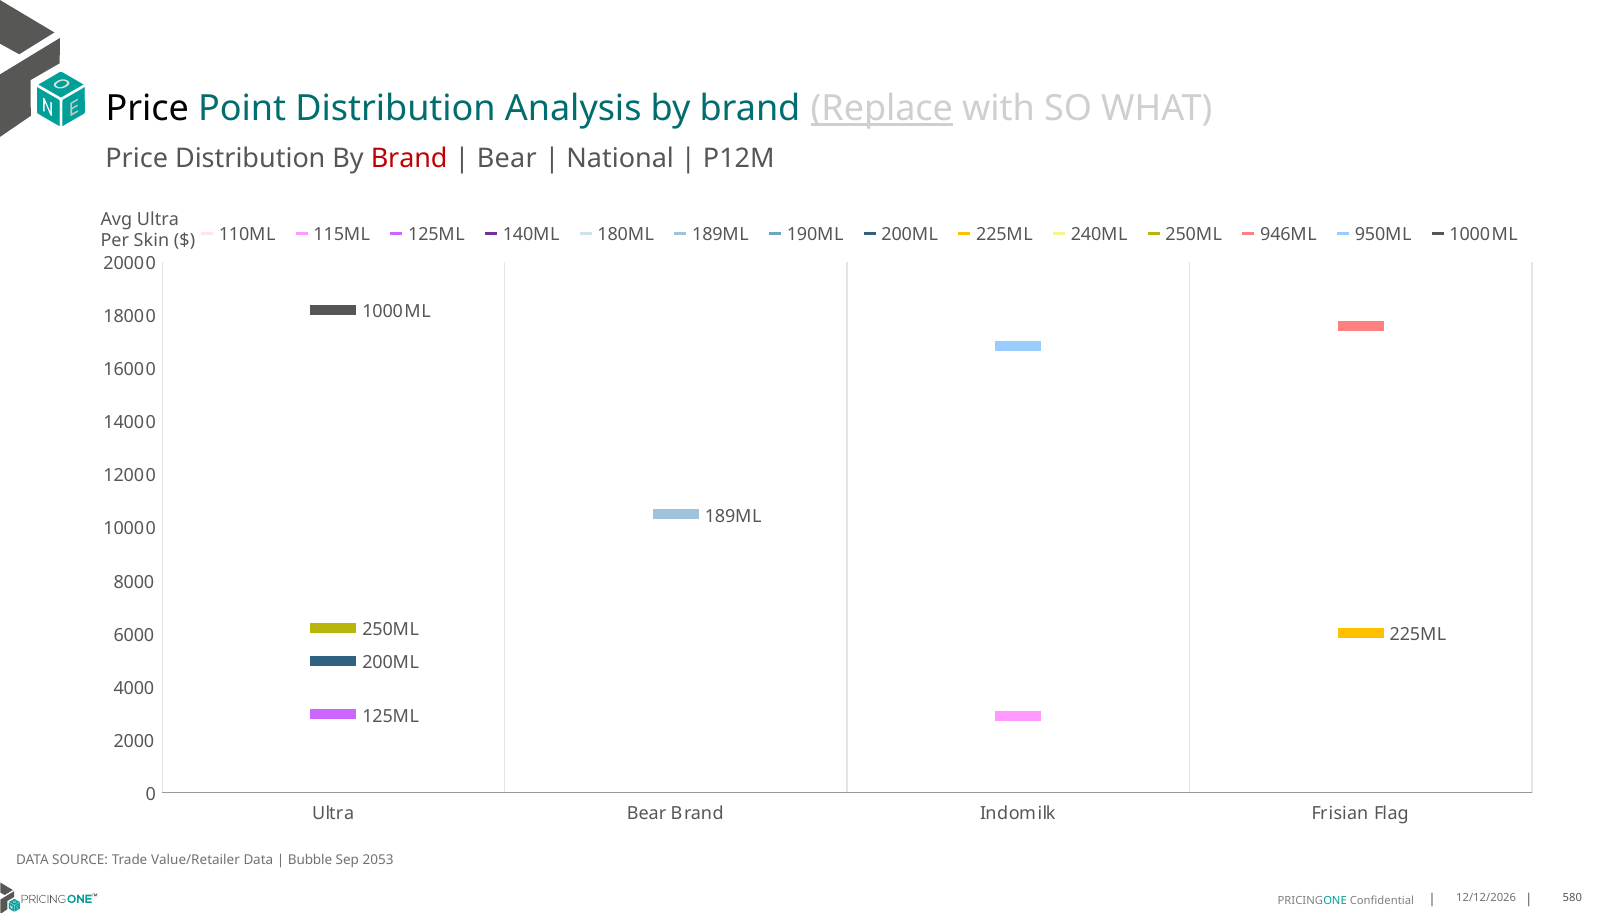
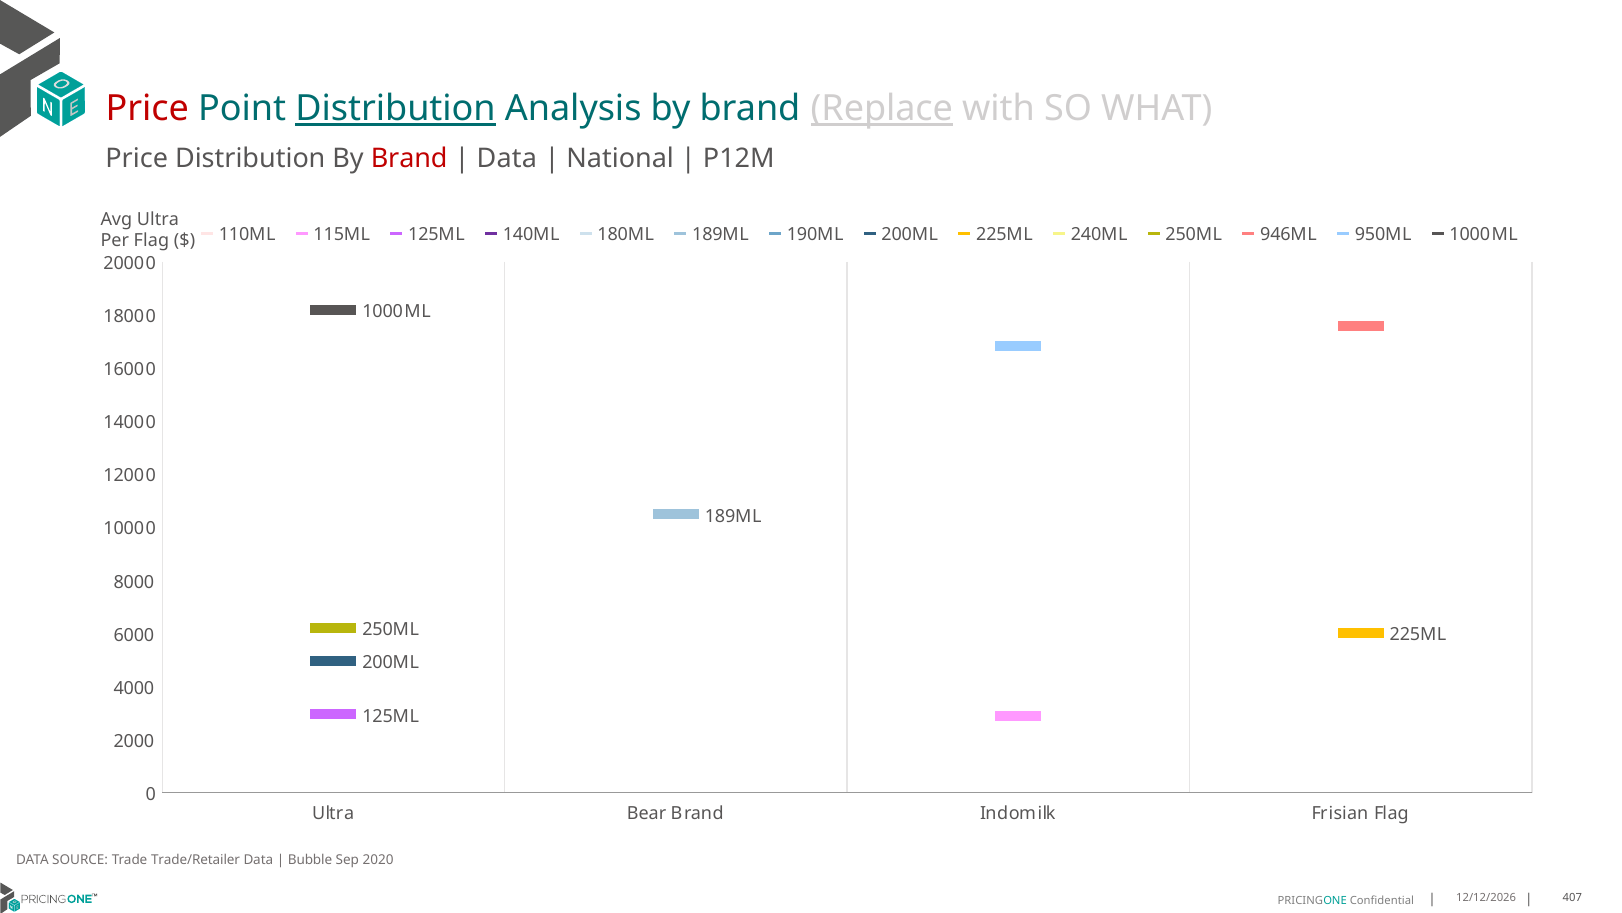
Price colour: black -> red (147, 109)
Distribution underline: none -> present (396, 109)
Bear: Bear -> Data (507, 158)
Per Skin: Skin -> Flag (151, 241)
Value/Retailer: Value/Retailer -> Trade/Retailer (196, 859)
2053: 2053 -> 2020 (378, 859)
580: 580 -> 407 (1572, 897)
